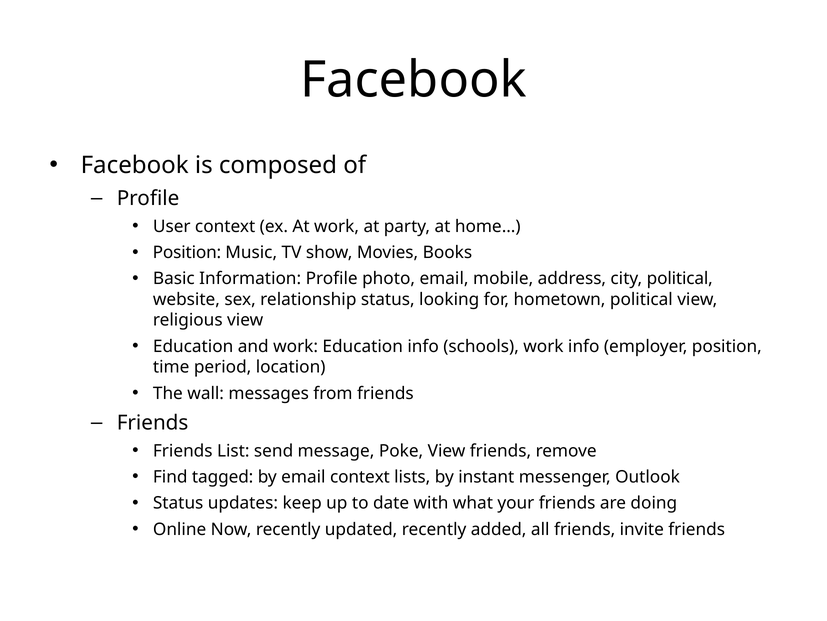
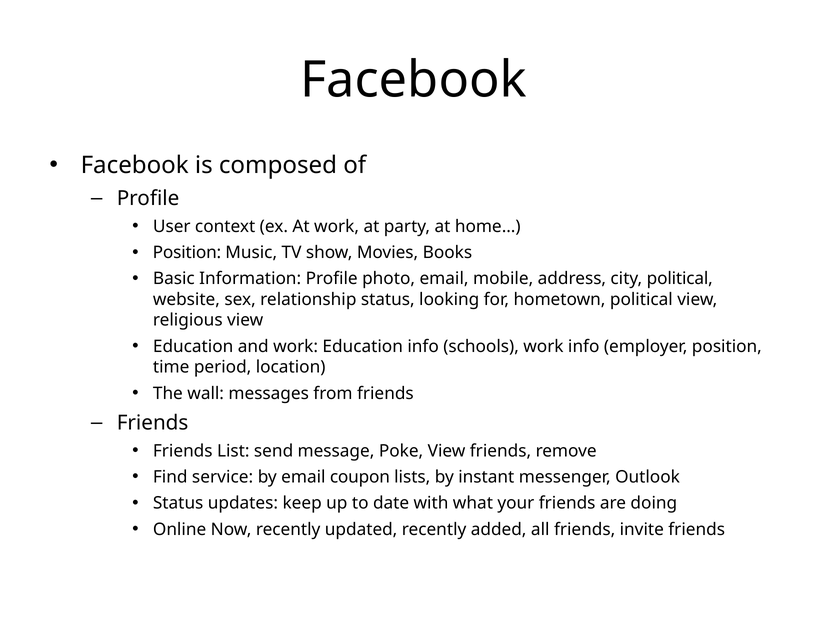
tagged: tagged -> service (223, 476)
email context: context -> coupon (360, 476)
